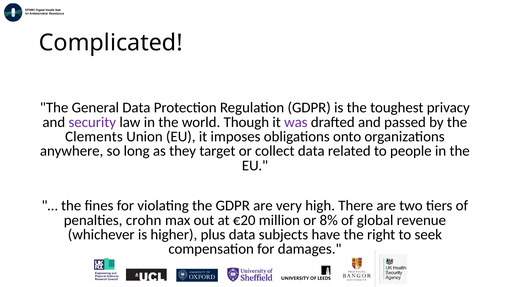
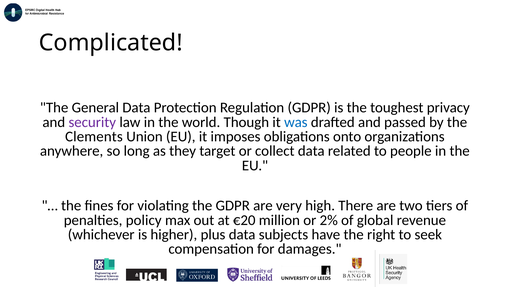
was colour: purple -> blue (296, 122)
crohn: crohn -> policy (144, 220)
8%: 8% -> 2% (329, 220)
